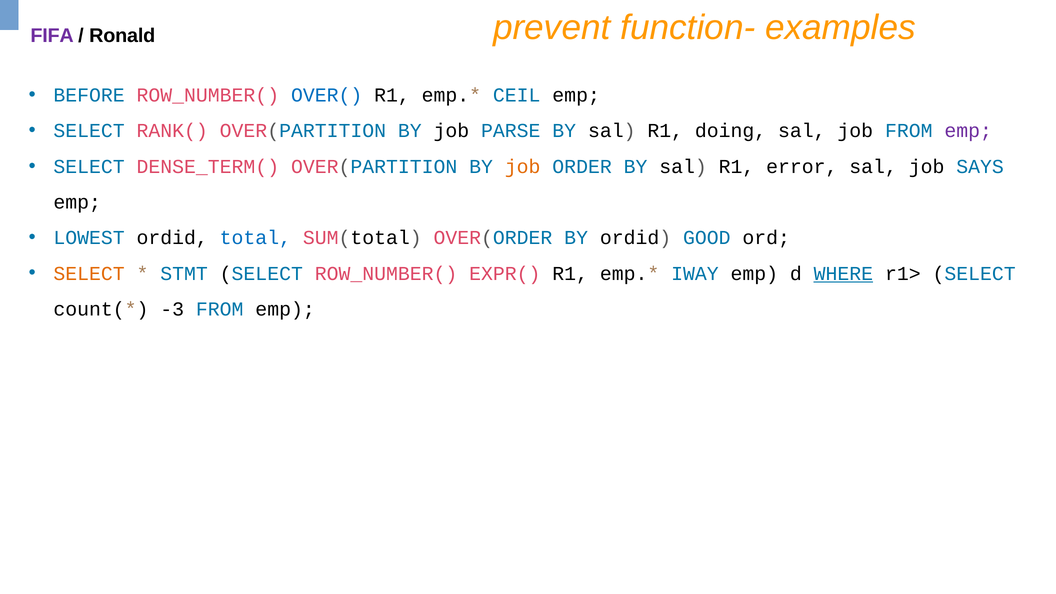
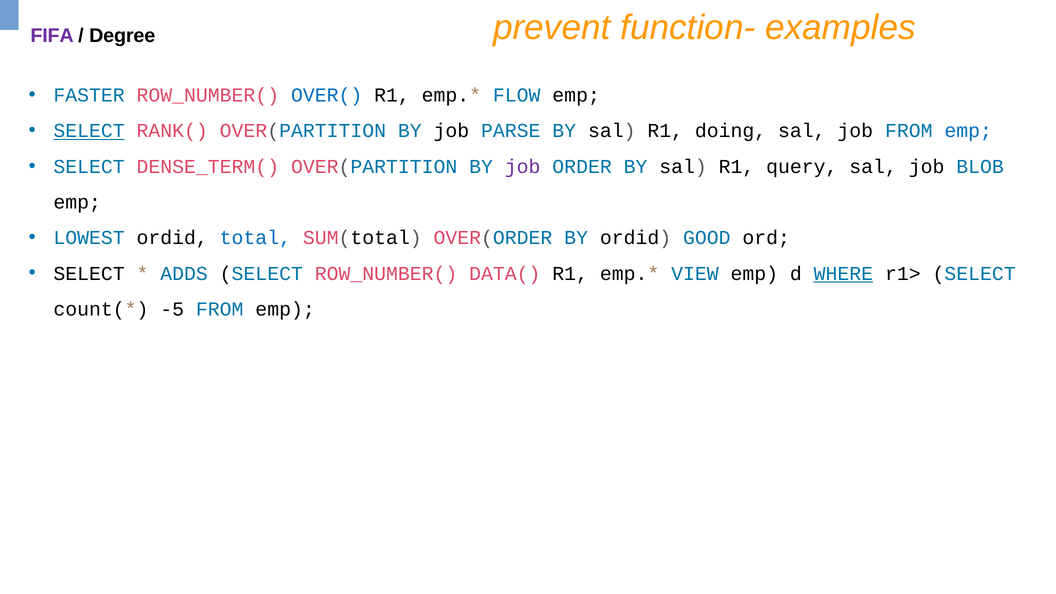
Ronald: Ronald -> Degree (122, 36)
BEFORE: BEFORE -> FASTER (89, 95)
CEIL: CEIL -> FLOW (517, 95)
SELECT underline: none -> present (89, 131)
emp colour: purple -> blue (968, 131)
job colour: orange -> purple (523, 167)
error: error -> query (802, 167)
SAYS: SAYS -> BLOB (980, 167)
SELECT colour: orange -> black (89, 273)
STMT: STMT -> ADDS (184, 273)
EXPR(: EXPR( -> DATA( (505, 273)
IWAY: IWAY -> VIEW (695, 273)
-3: -3 -> -5 (172, 309)
